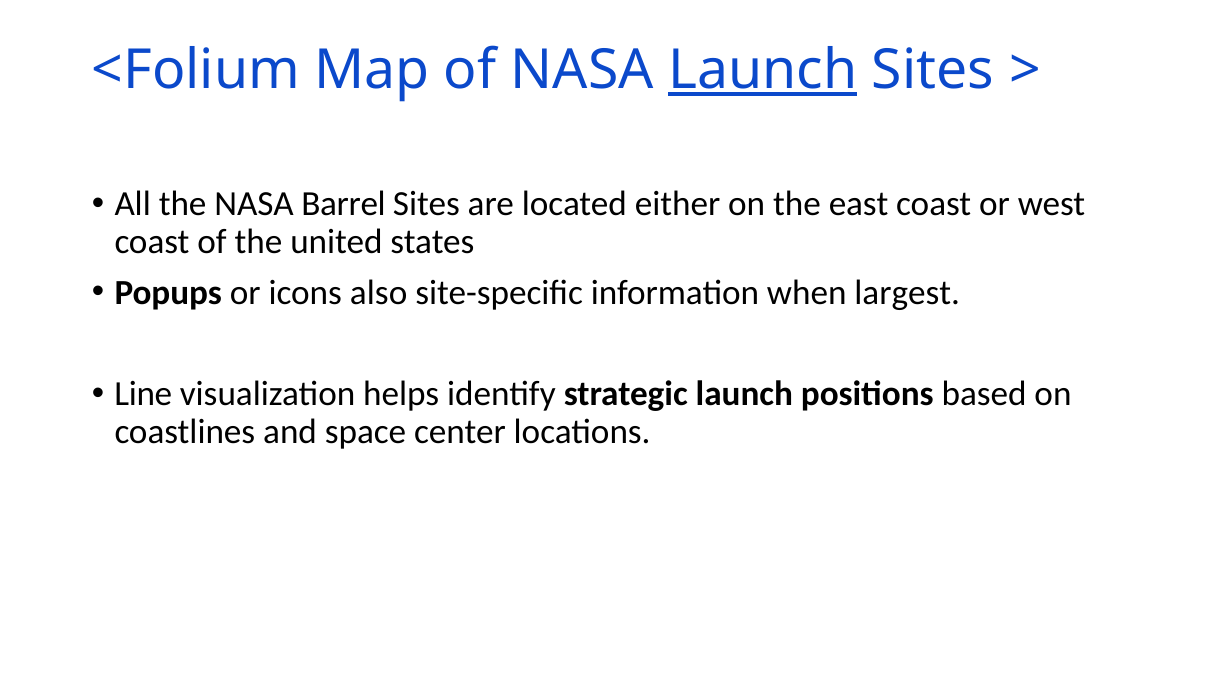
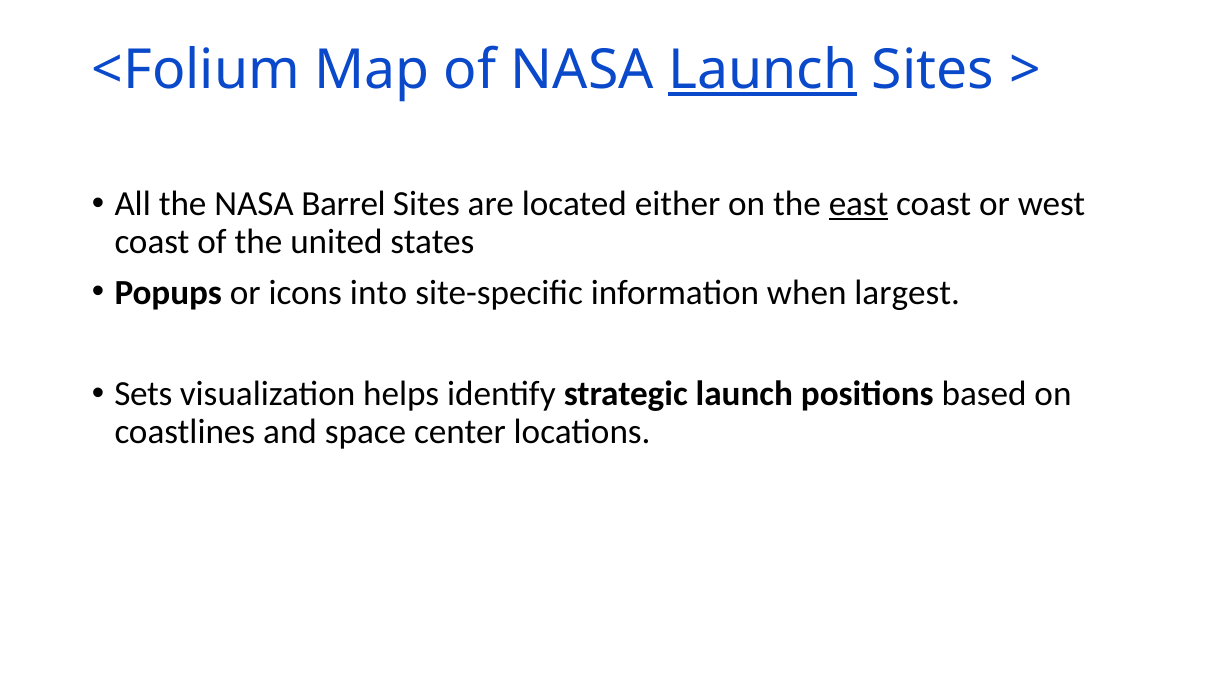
east underline: none -> present (859, 204)
also: also -> into (379, 293)
Line: Line -> Sets (143, 394)
